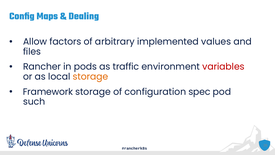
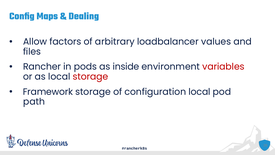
implemented: implemented -> loadbalancer (168, 42)
traffic: traffic -> inside (126, 67)
storage colour: orange -> red (91, 77)
configuration spec: spec -> local (199, 92)
such: such -> path (34, 102)
